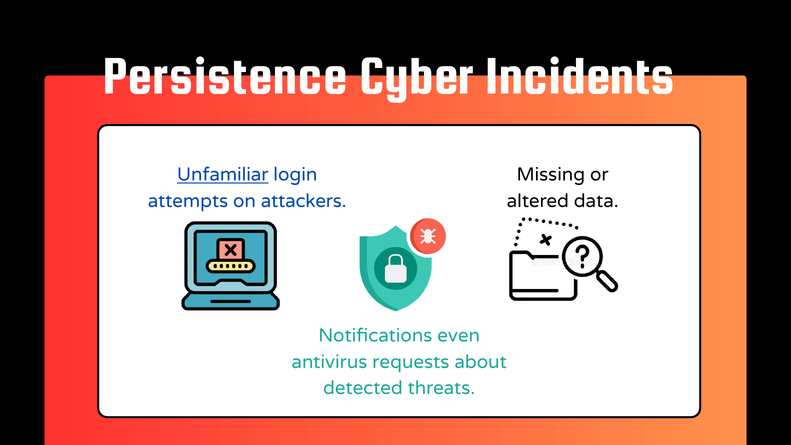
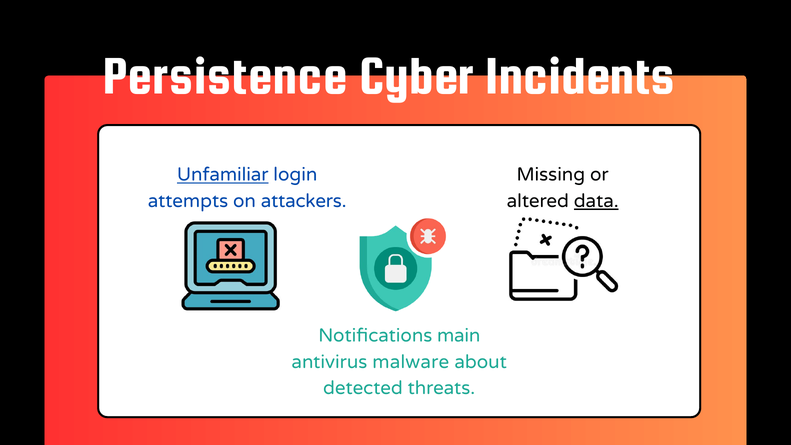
data underline: none -> present (596, 201)
even: even -> main (459, 336)
requests: requests -> malware (411, 362)
